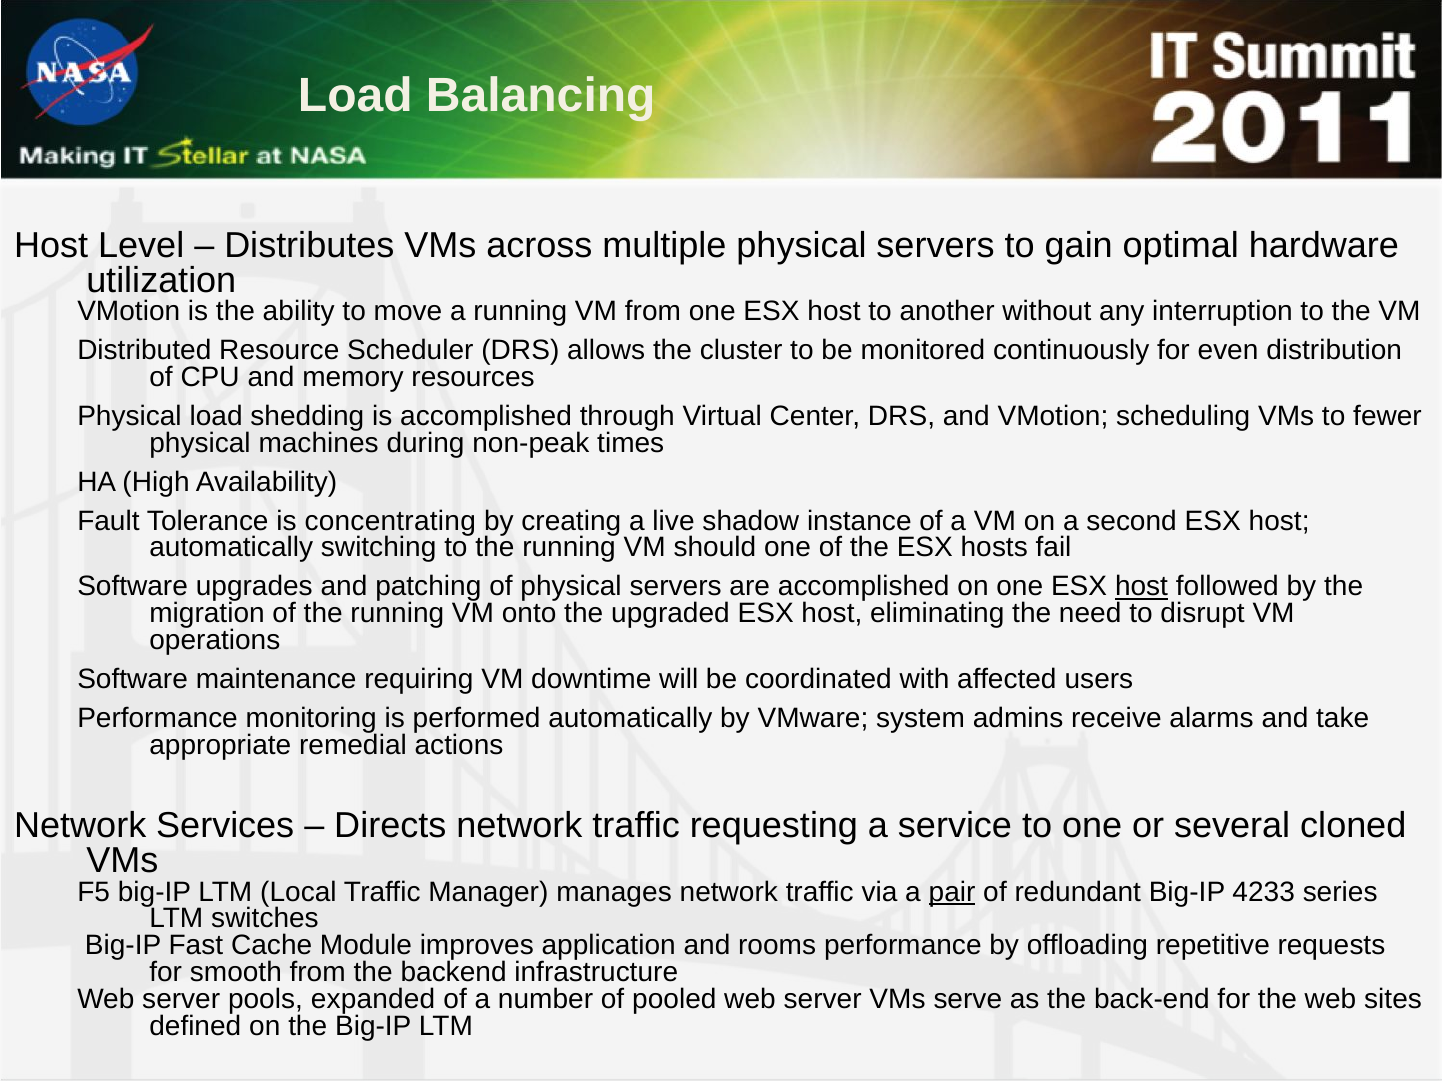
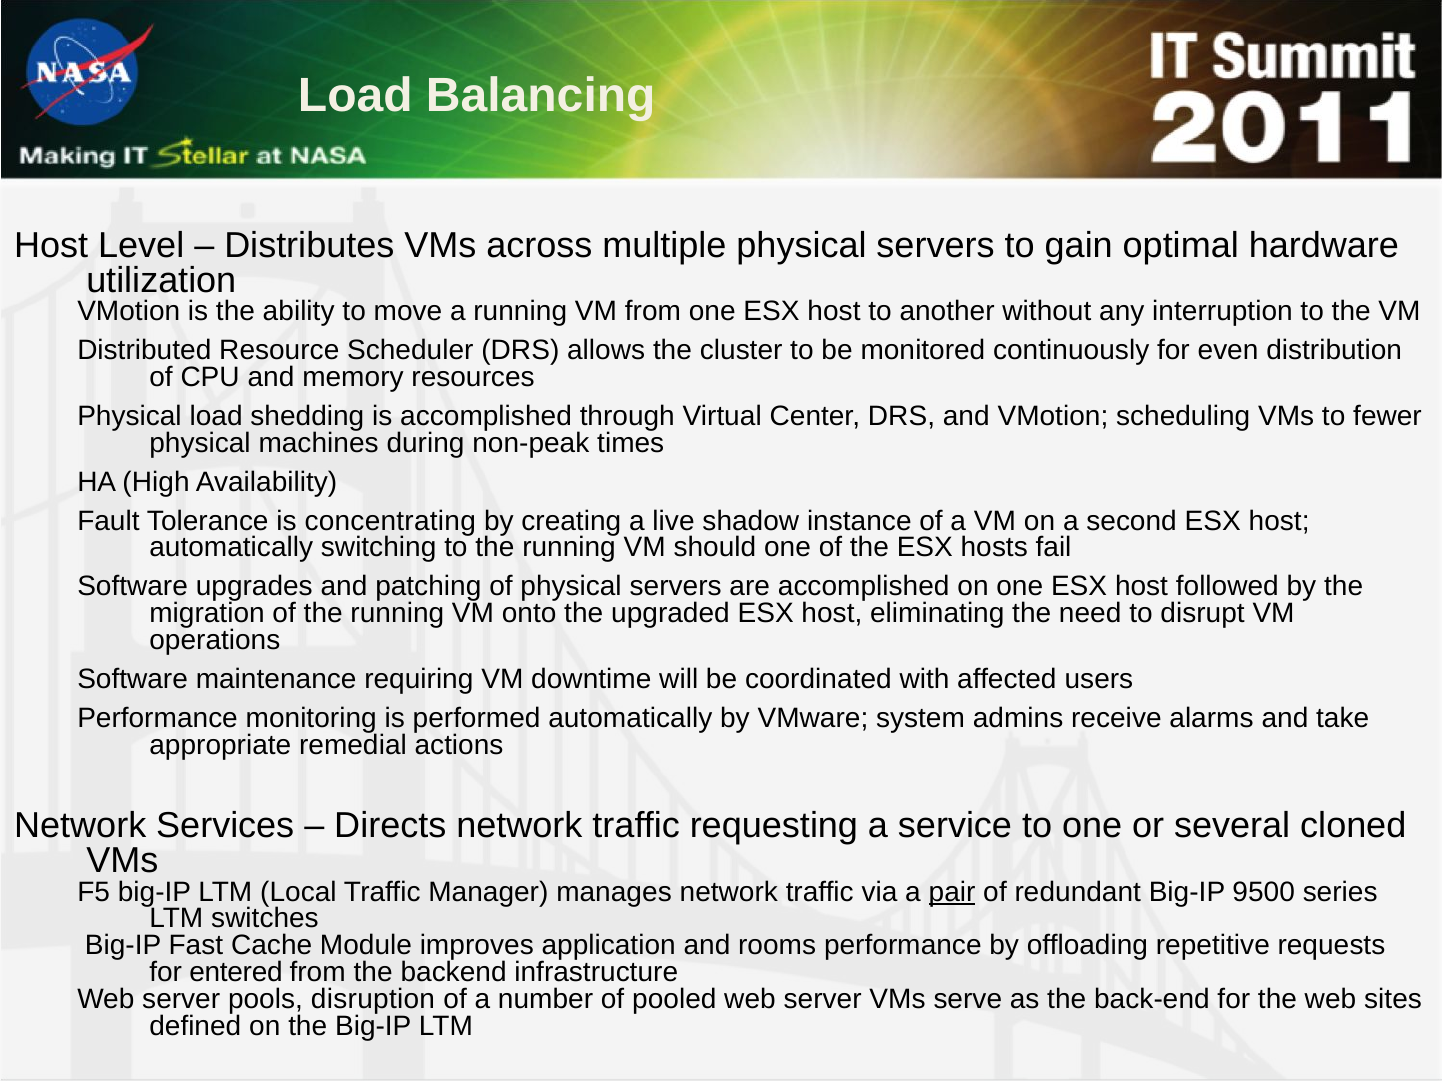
host underline: present -> none (1142, 587)
4233: 4233 -> 9500 (1264, 892)
smooth: smooth -> entered (236, 973)
expanded: expanded -> disruption (373, 1000)
